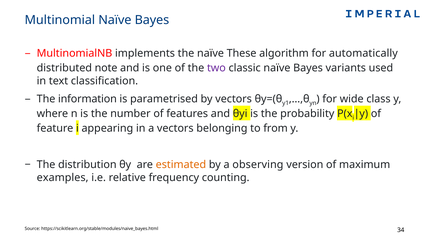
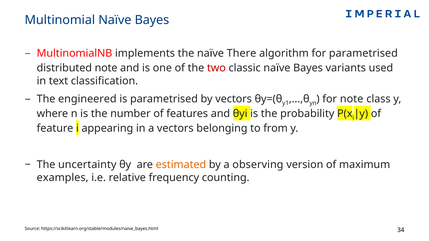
These: These -> There (241, 53)
for automatically: automatically -> parametrised (363, 53)
two colour: purple -> red (216, 68)
information: information -> engineered (87, 99)
for wide: wide -> note (352, 99)
distribution: distribution -> uncertainty (87, 165)
